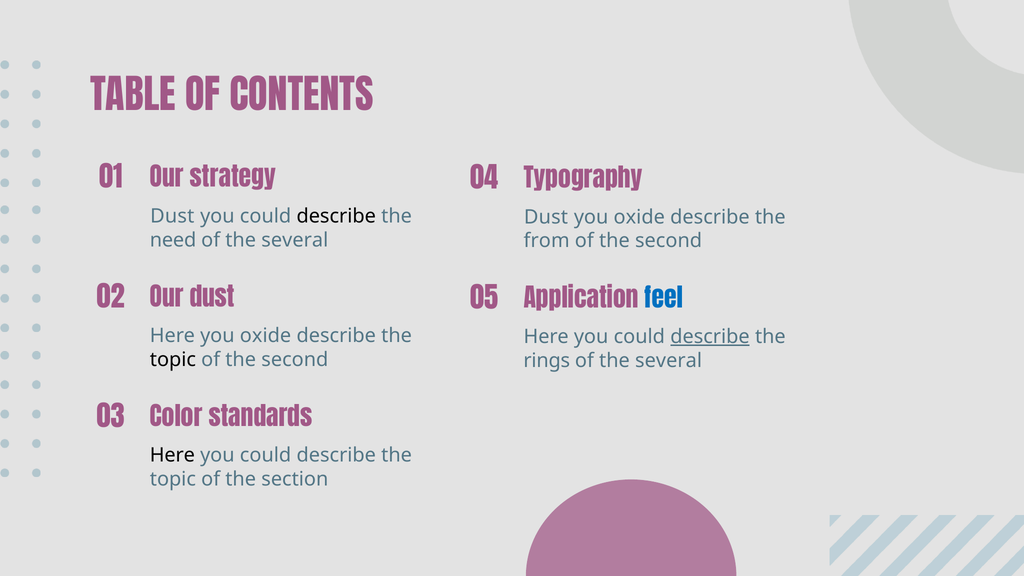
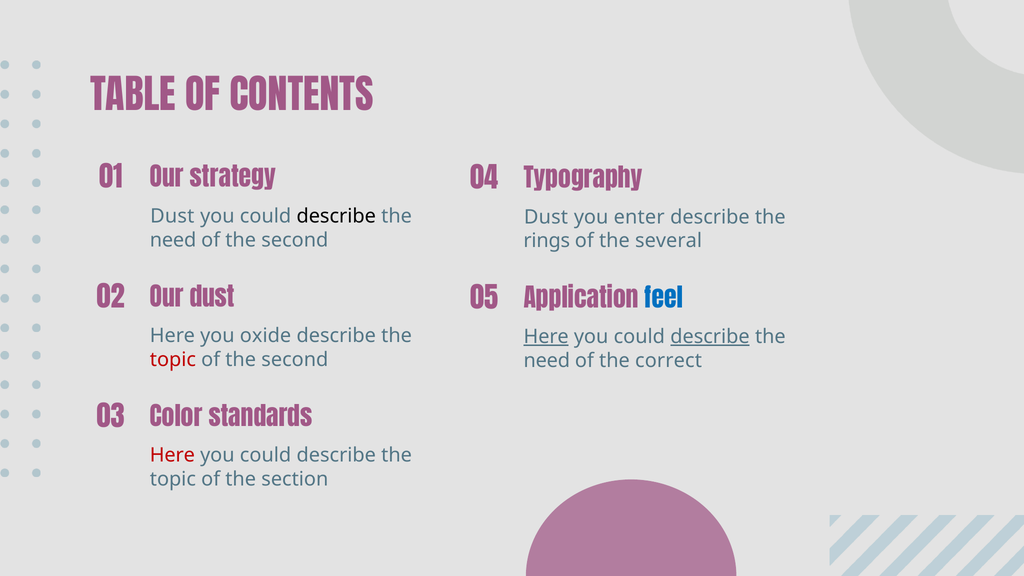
oxide: oxide -> enter (639, 217)
several: several -> second (295, 240)
from: from -> rings (547, 241)
second: second -> several (669, 241)
Here underline: none -> present (546, 337)
topic colour: black -> red (173, 360)
rings: rings -> need (547, 361)
several: several -> correct (669, 361)
Here colour: black -> red (172, 455)
